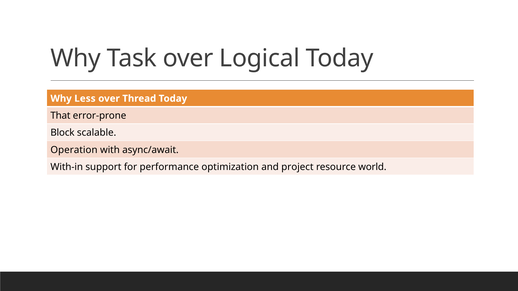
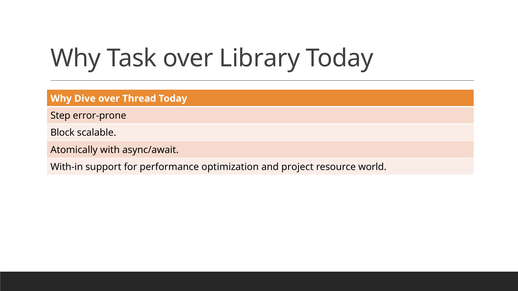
Logical: Logical -> Library (260, 58)
Less: Less -> Dive (85, 99)
That: That -> Step (60, 116)
Operation: Operation -> Atomically (74, 150)
